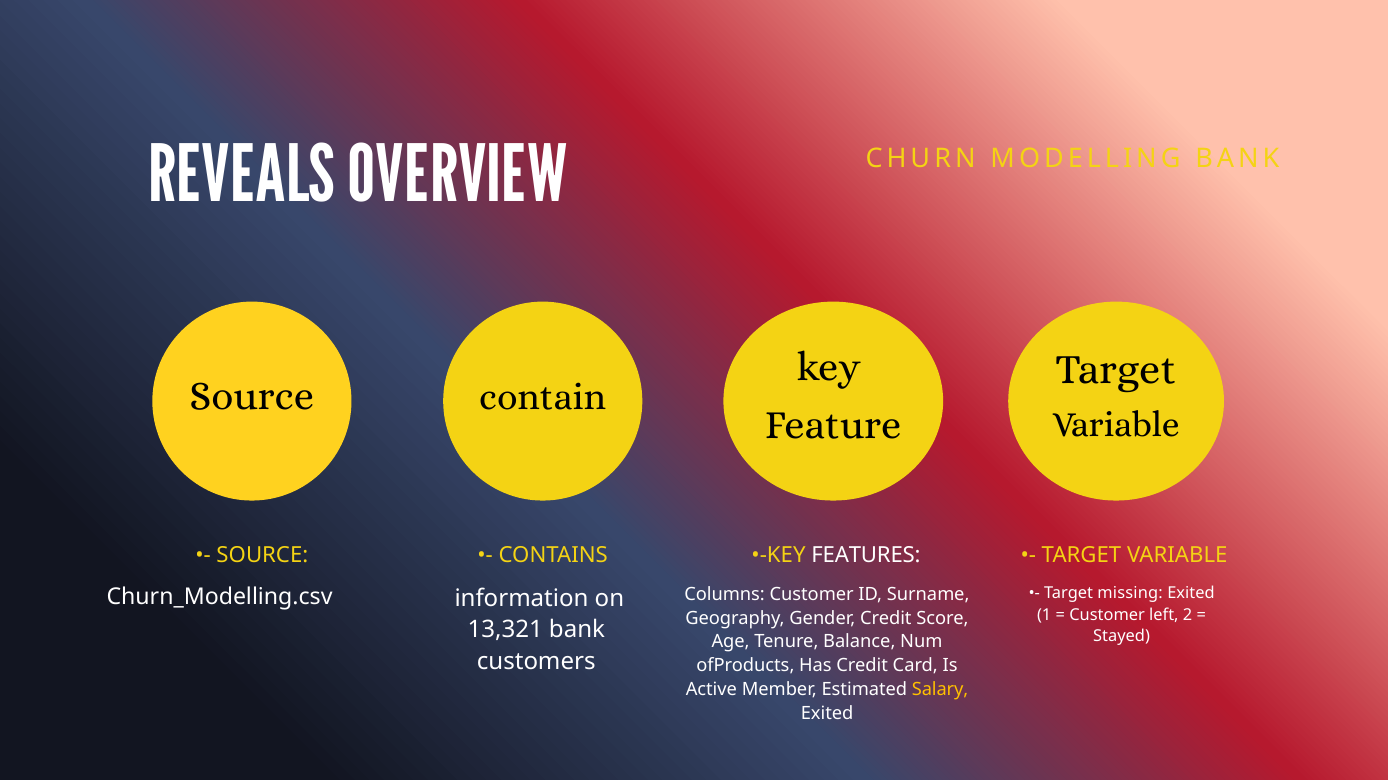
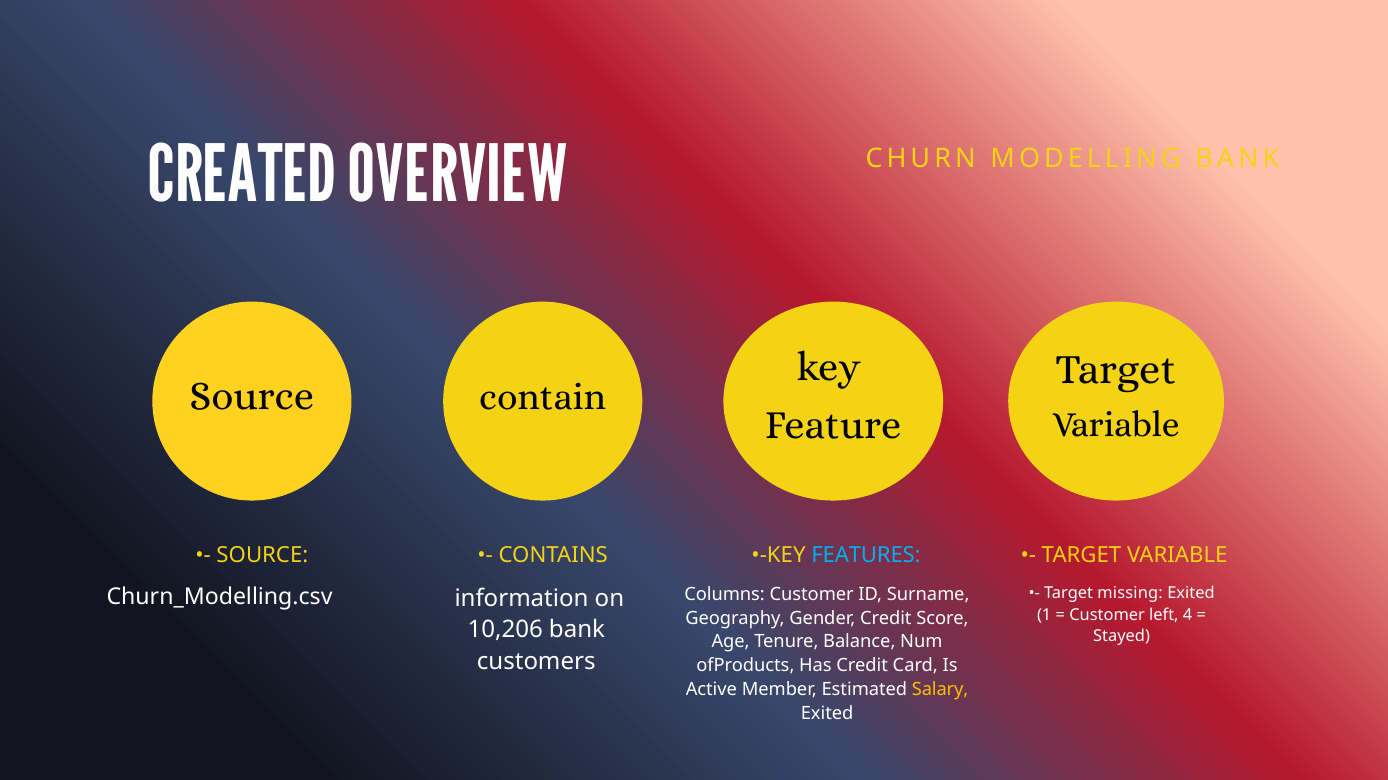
REVEALS: REVEALS -> CREATED (242, 175)
FEATURES colour: white -> light blue (866, 556)
2: 2 -> 4 (1188, 615)
13,321: 13,321 -> 10,206 (505, 631)
